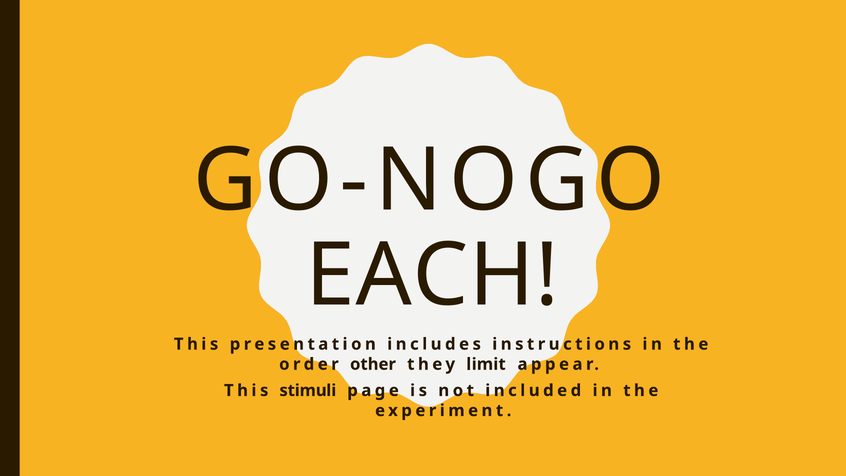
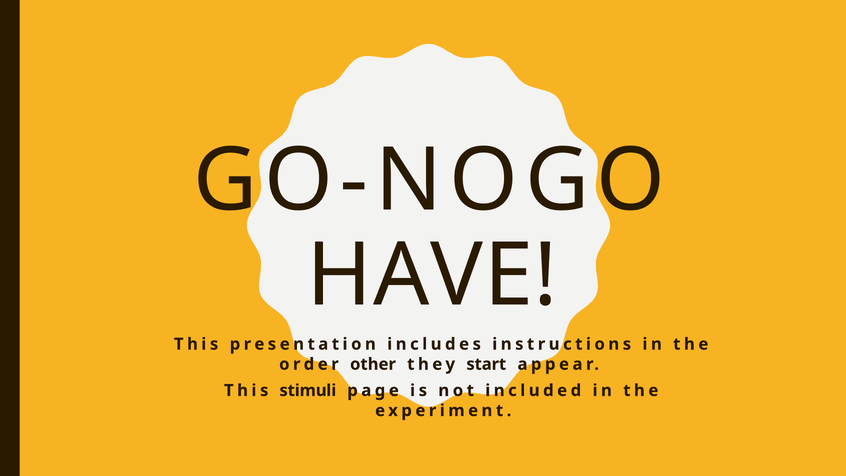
EACH: EACH -> HAVE (432, 276)
limit: limit -> start (486, 364)
